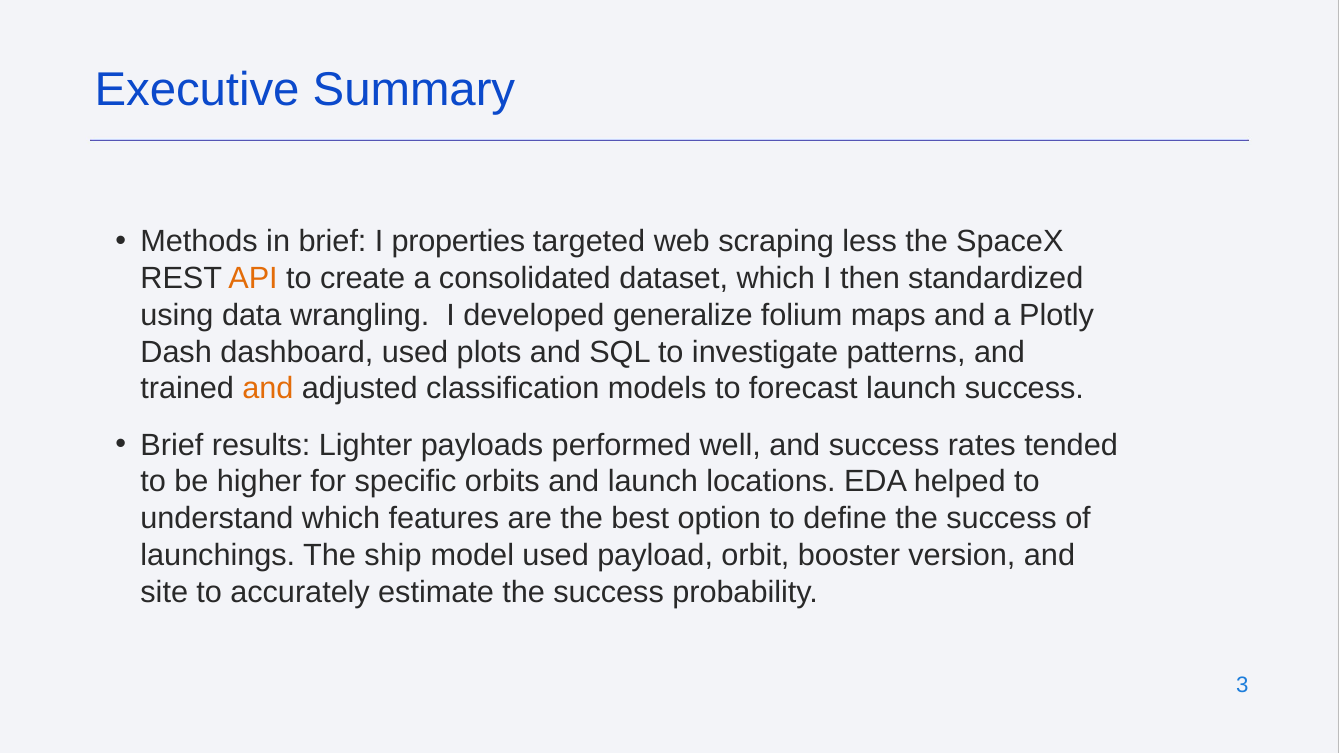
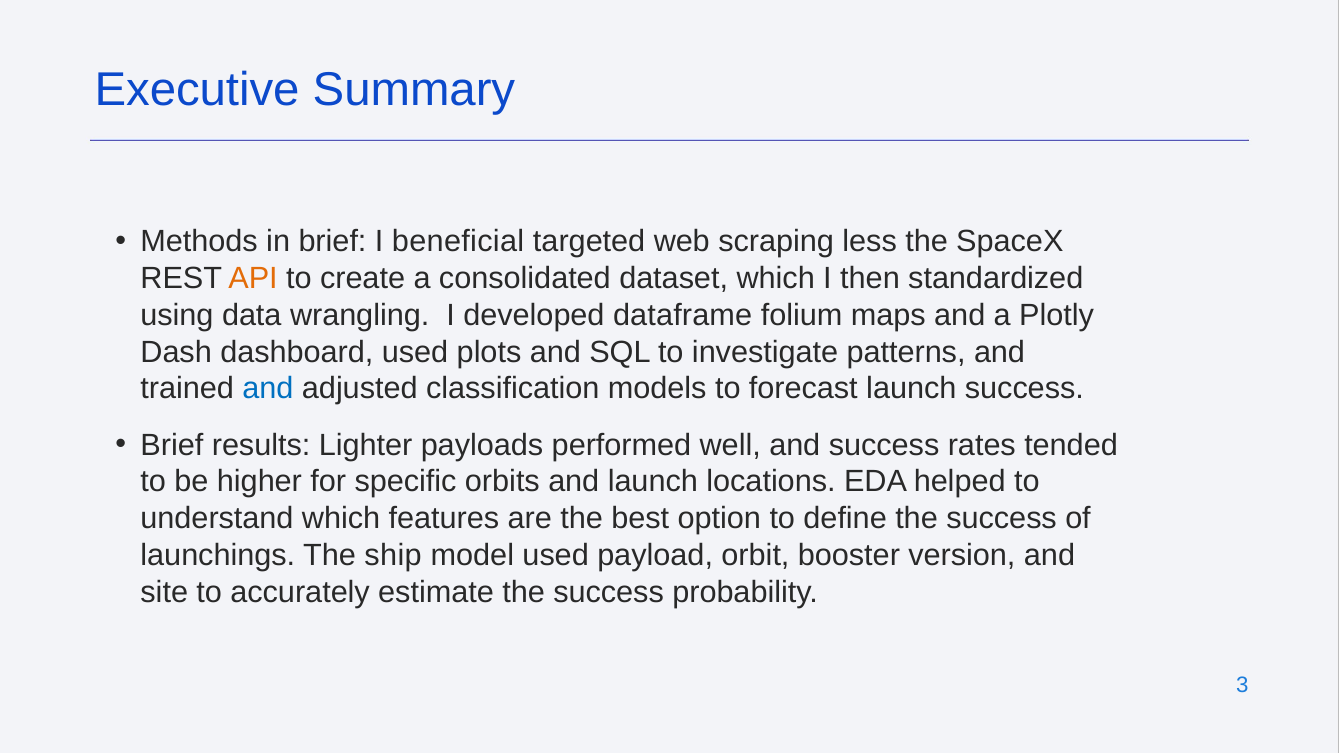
properties: properties -> beneficial (458, 242)
generalize: generalize -> dataframe (683, 315)
and colour: orange -> blue (268, 389)
